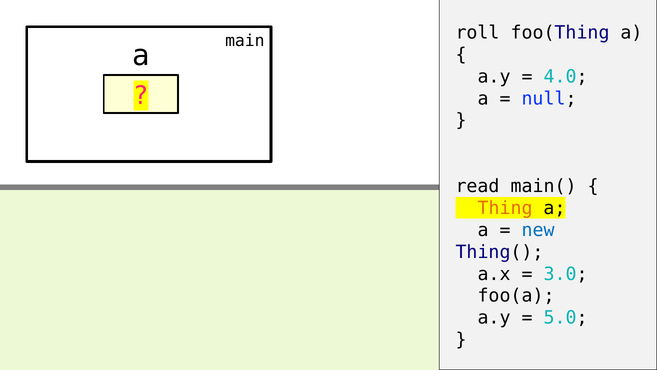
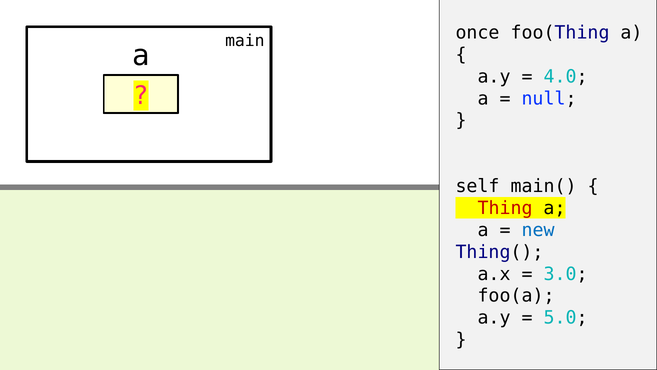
roll: roll -> once (477, 33)
read: read -> self (477, 186)
Thing colour: orange -> red (505, 208)
